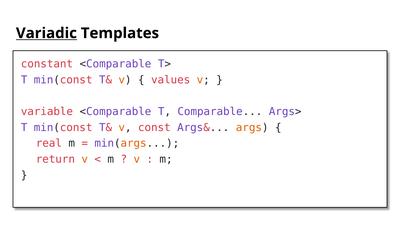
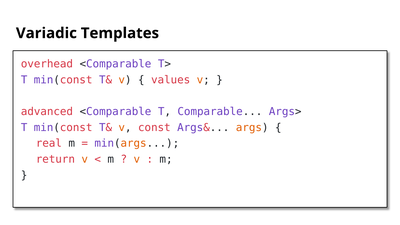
Variadic underline: present -> none (46, 33)
constant: constant -> overhead (47, 64)
variable: variable -> advanced (47, 112)
